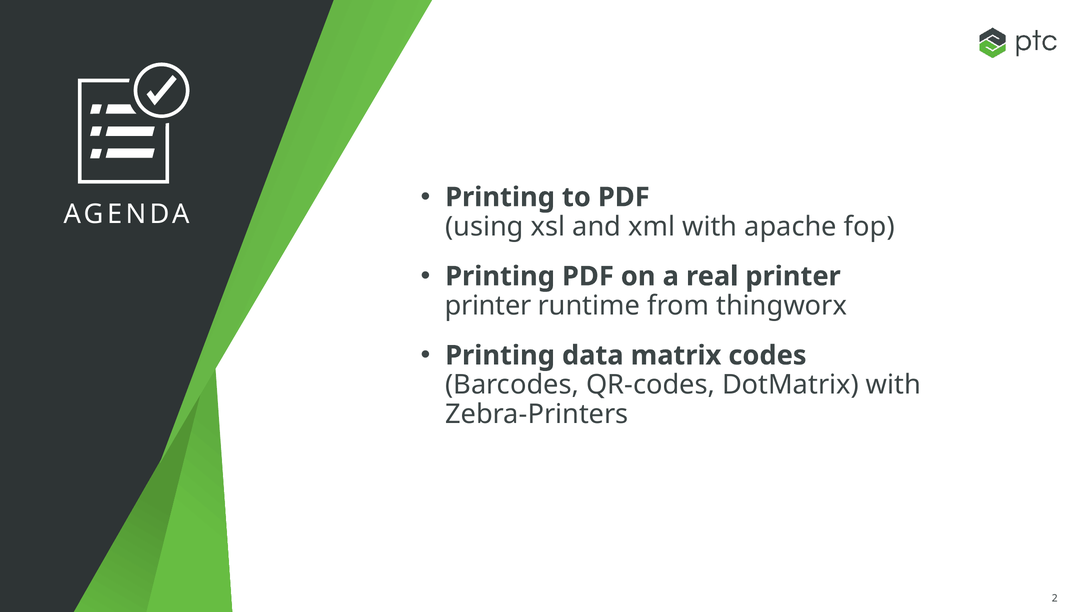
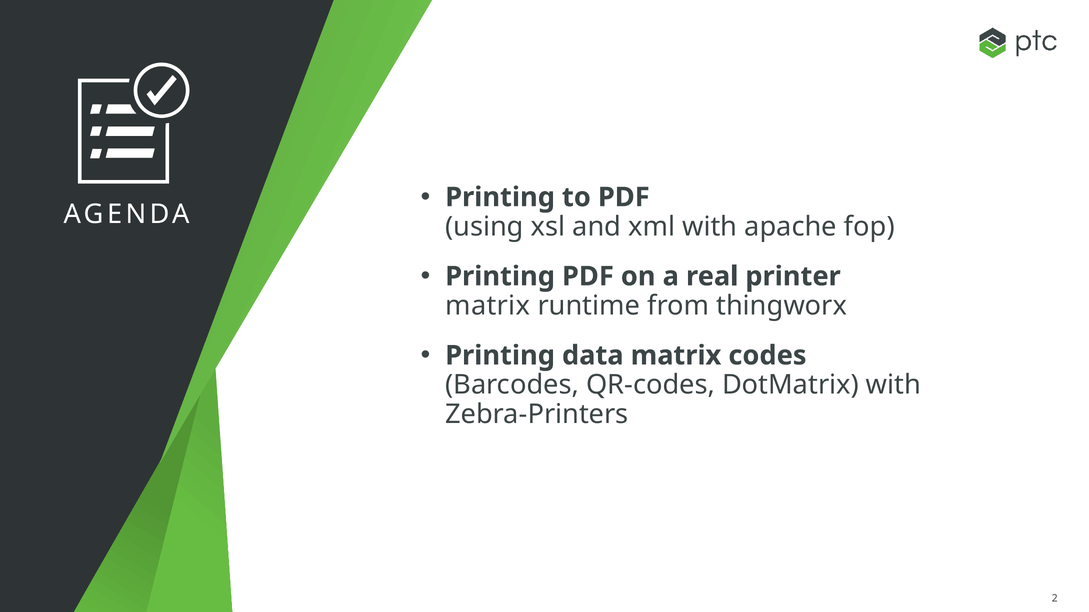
printer: printer -> matrix (488, 306)
